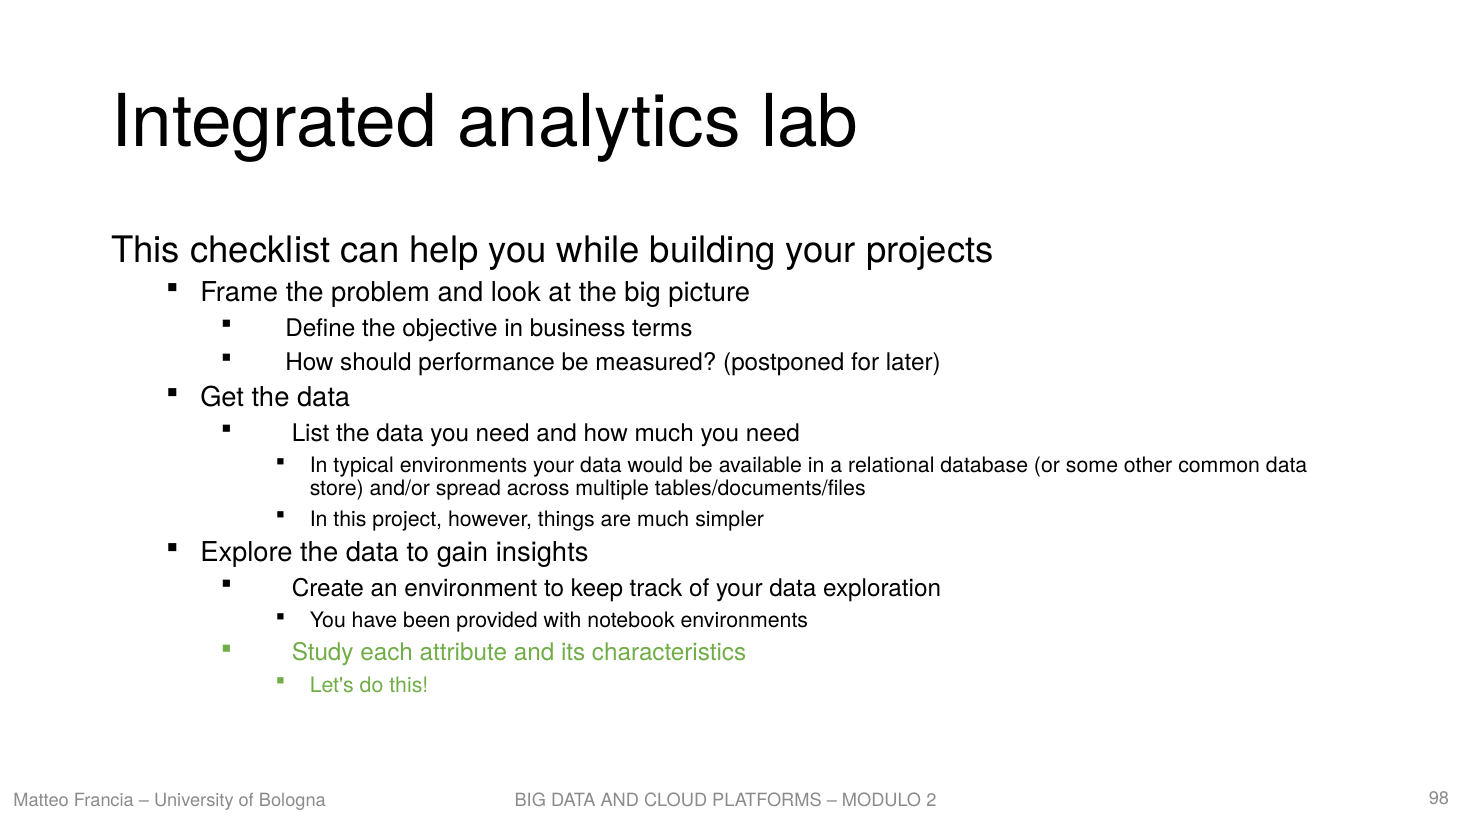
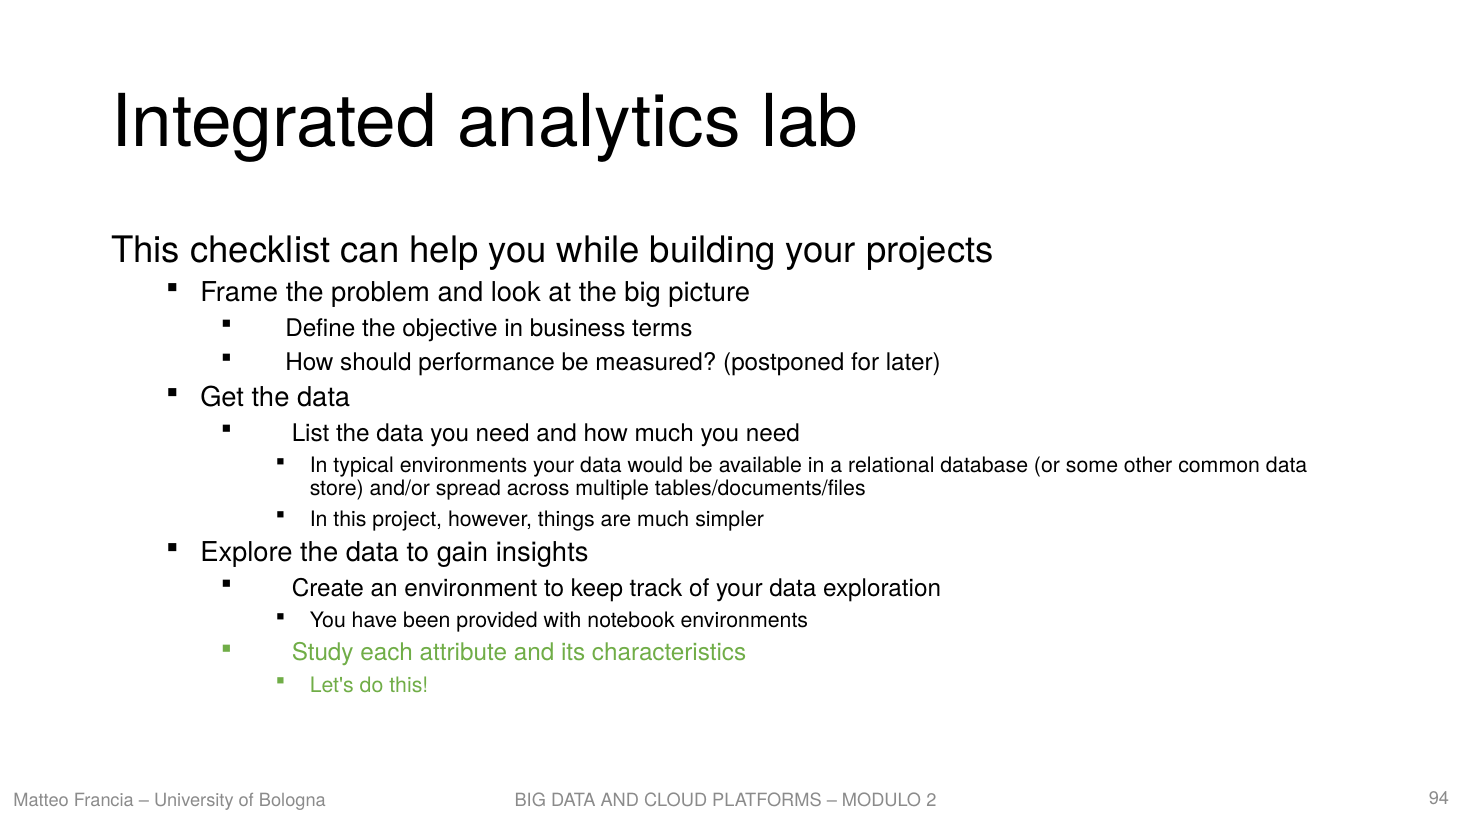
98: 98 -> 94 (1439, 799)
